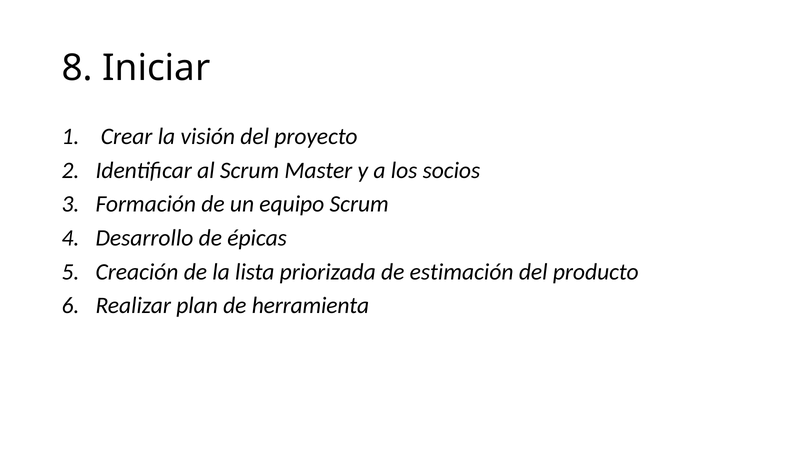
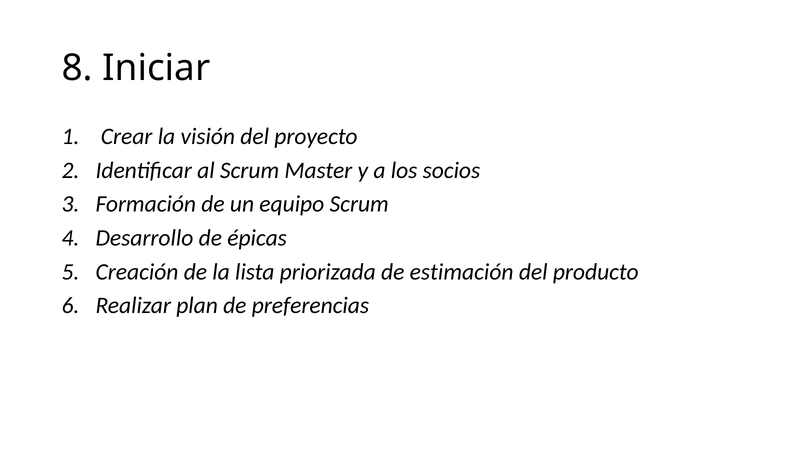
herramienta: herramienta -> preferencias (310, 306)
